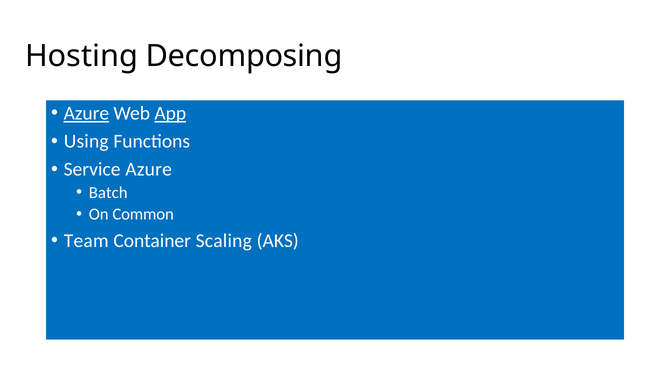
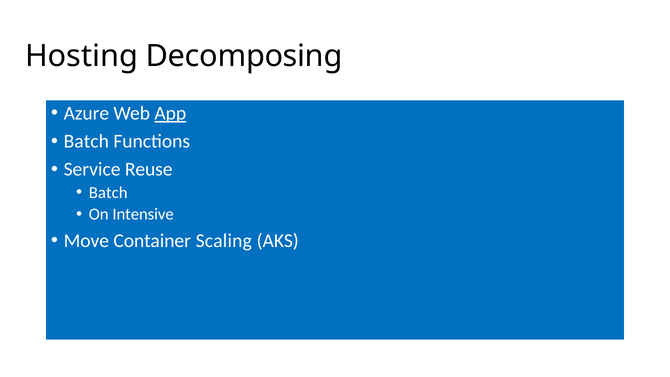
Azure underline: present -> none (86, 113)
Using: Using -> Batch (86, 141)
Service Azure: Azure -> Reuse (149, 169)
Common: Common -> Intensive (143, 214)
Team: Team -> Move (86, 241)
